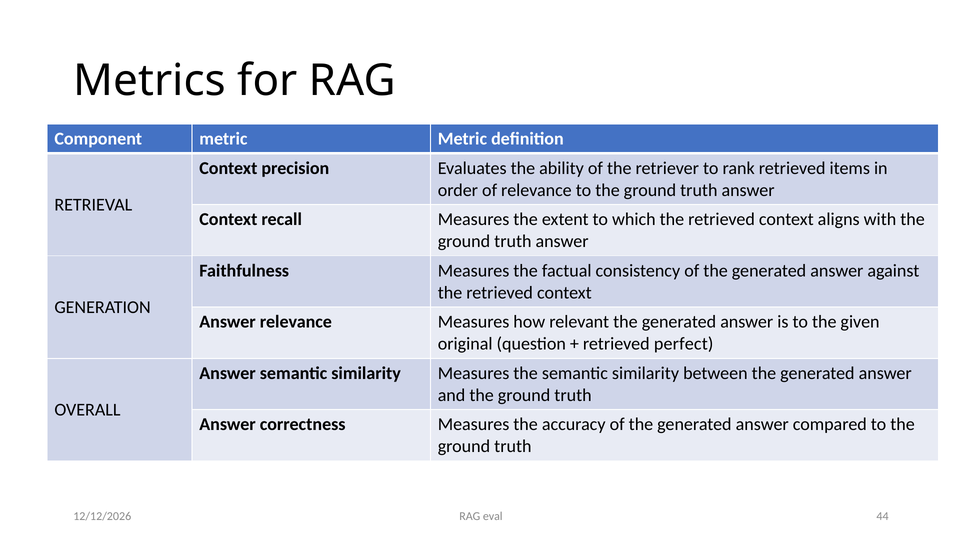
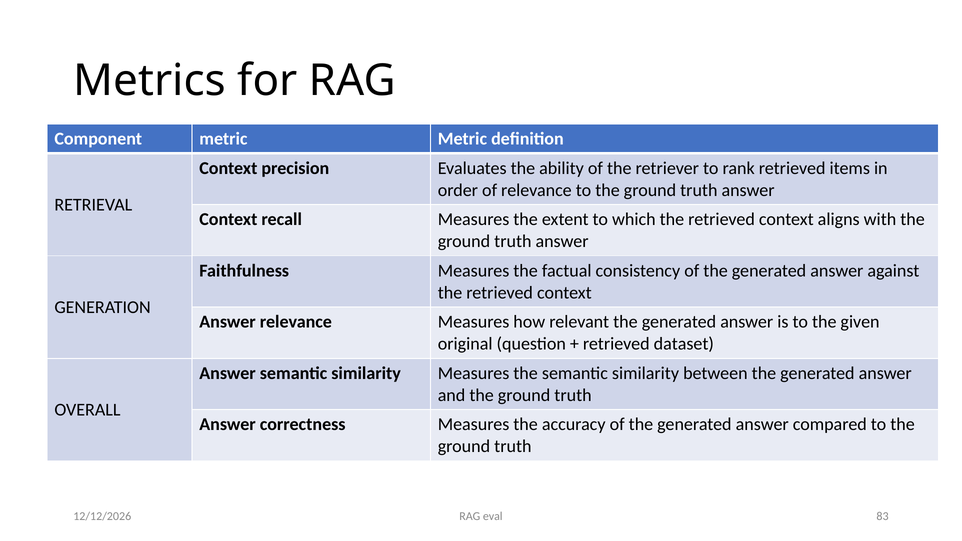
perfect: perfect -> dataset (684, 344)
44: 44 -> 83 (883, 517)
